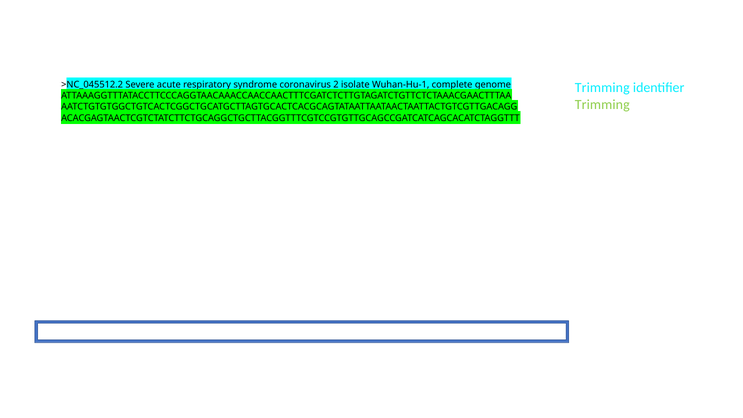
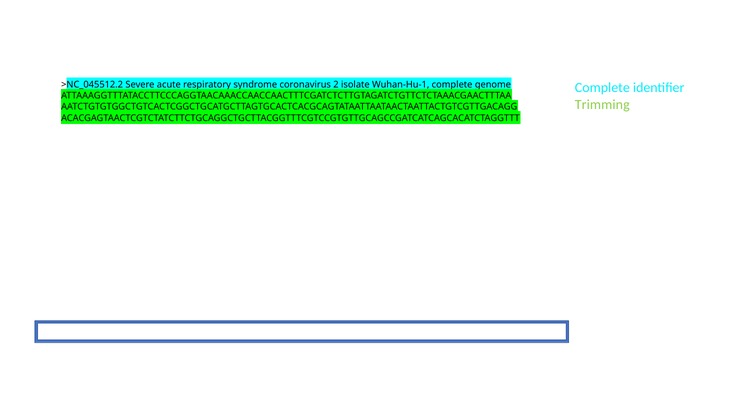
Trimming: Trimming -> Complete (602, 88)
